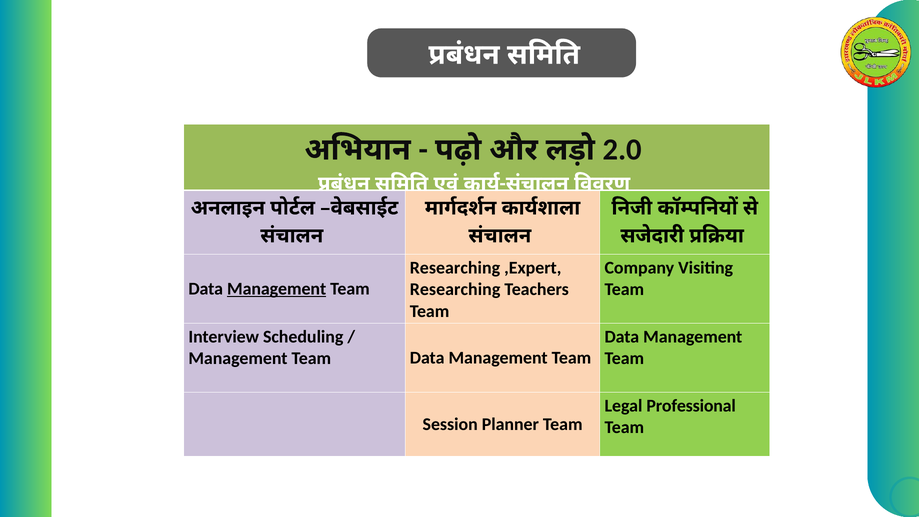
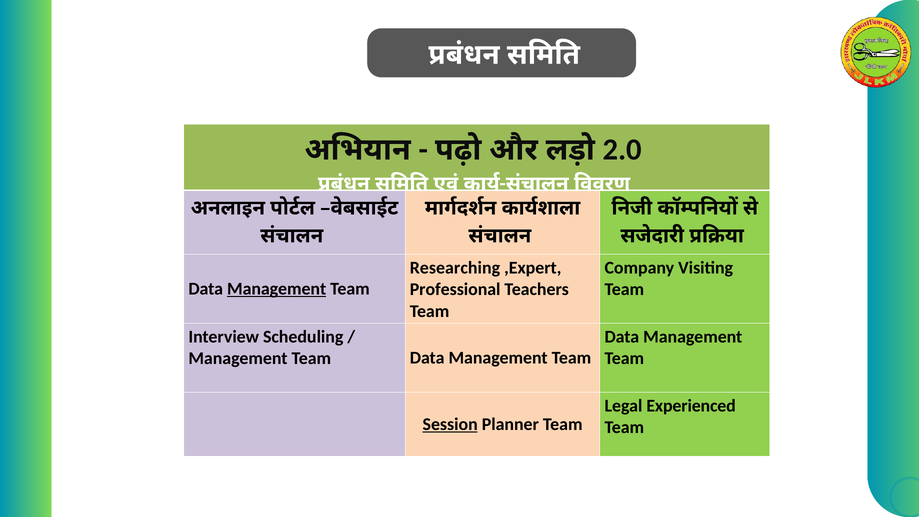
Researching: Researching -> Professional (455, 289)
Professional: Professional -> Experienced (691, 406)
Session underline: none -> present (450, 424)
